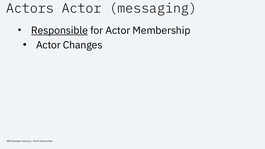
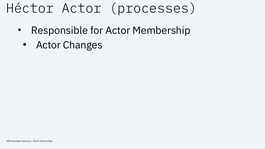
Actors: Actors -> Héctor (30, 8)
messaging: messaging -> processes (153, 8)
Responsible underline: present -> none (60, 30)
